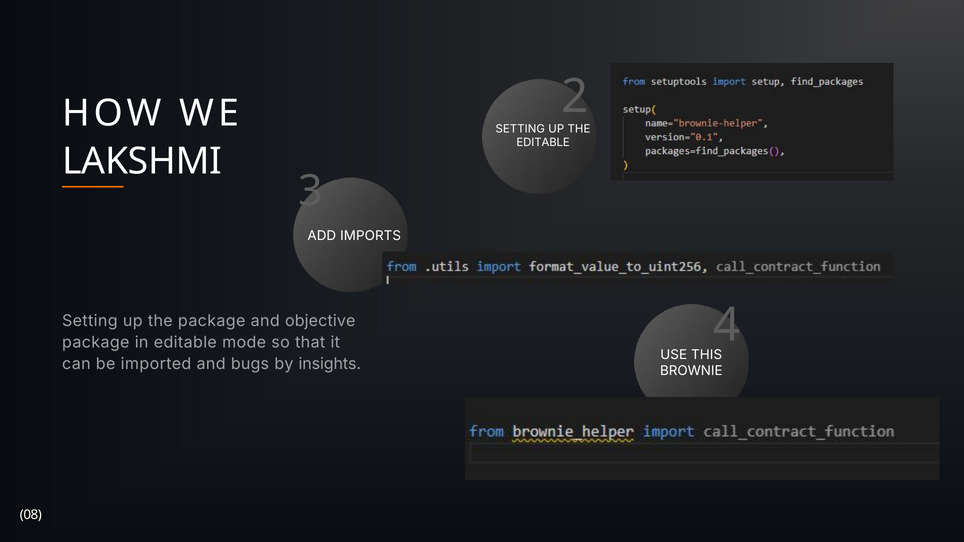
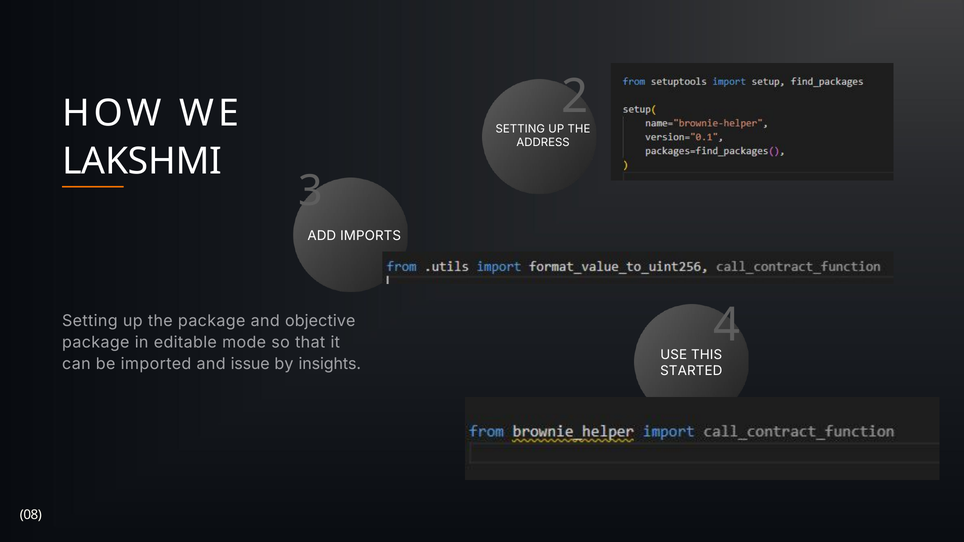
EDITABLE: EDITABLE -> ADDRESS (543, 142)
bugs: bugs -> issue (250, 364)
BROWNIE: BROWNIE -> STARTED (691, 371)
